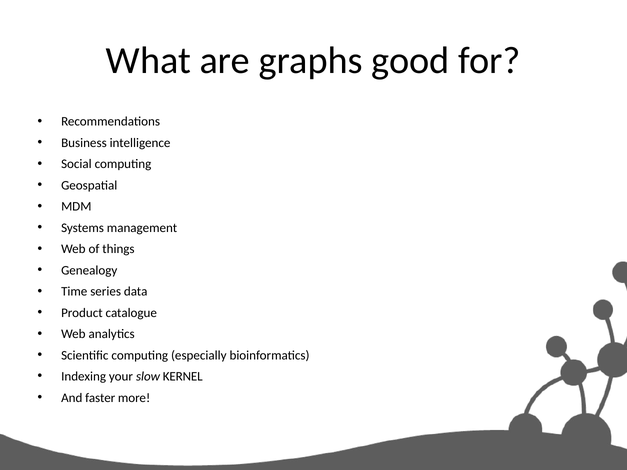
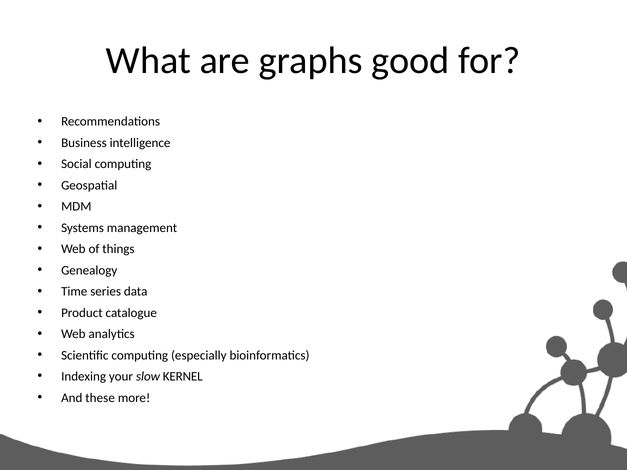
faster: faster -> these (100, 398)
